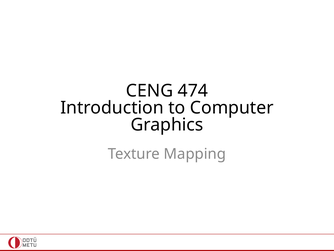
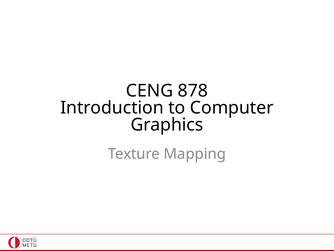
474: 474 -> 878 (193, 91)
